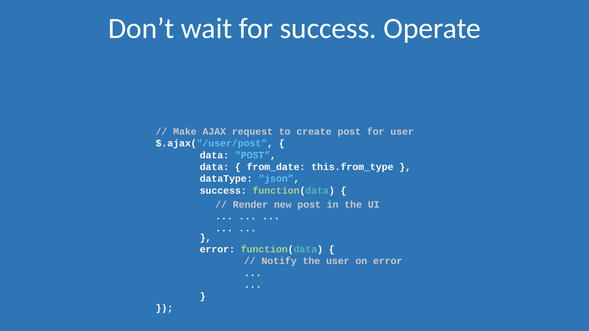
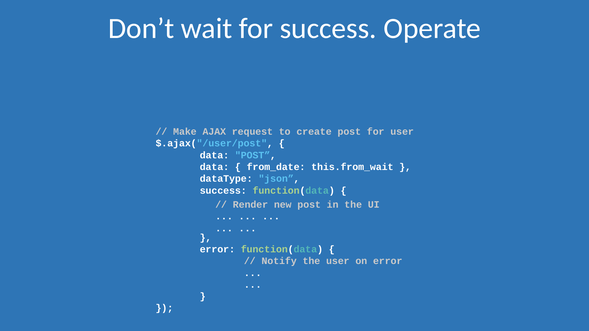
this.from_type: this.from_type -> this.from_wait (352, 167)
